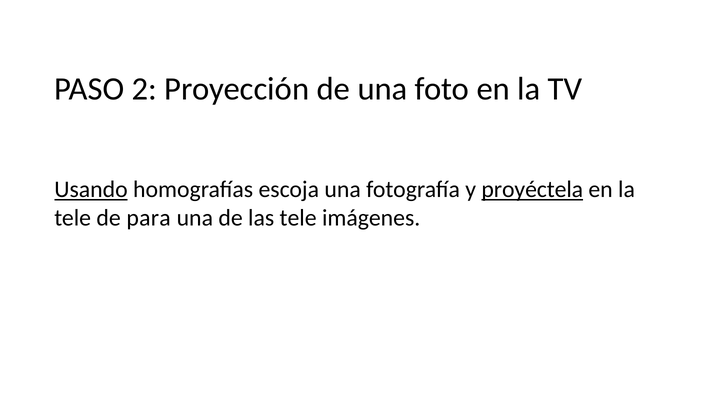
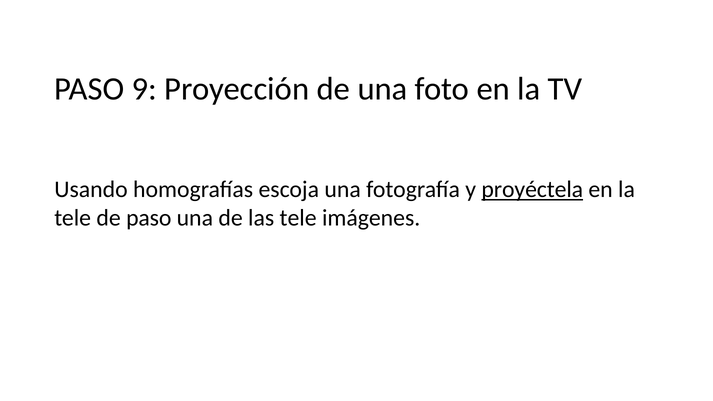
2: 2 -> 9 (144, 89)
Usando underline: present -> none (91, 189)
de para: para -> paso (149, 218)
